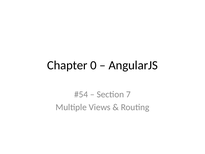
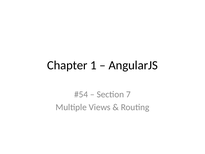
0: 0 -> 1 (93, 65)
